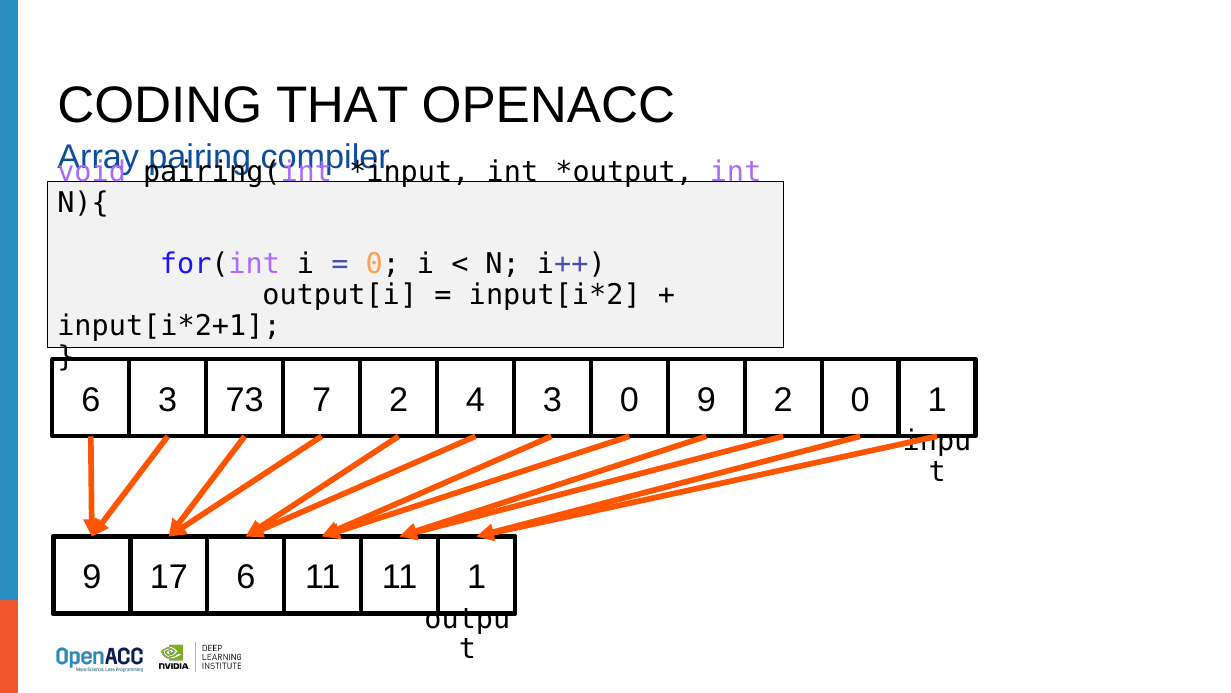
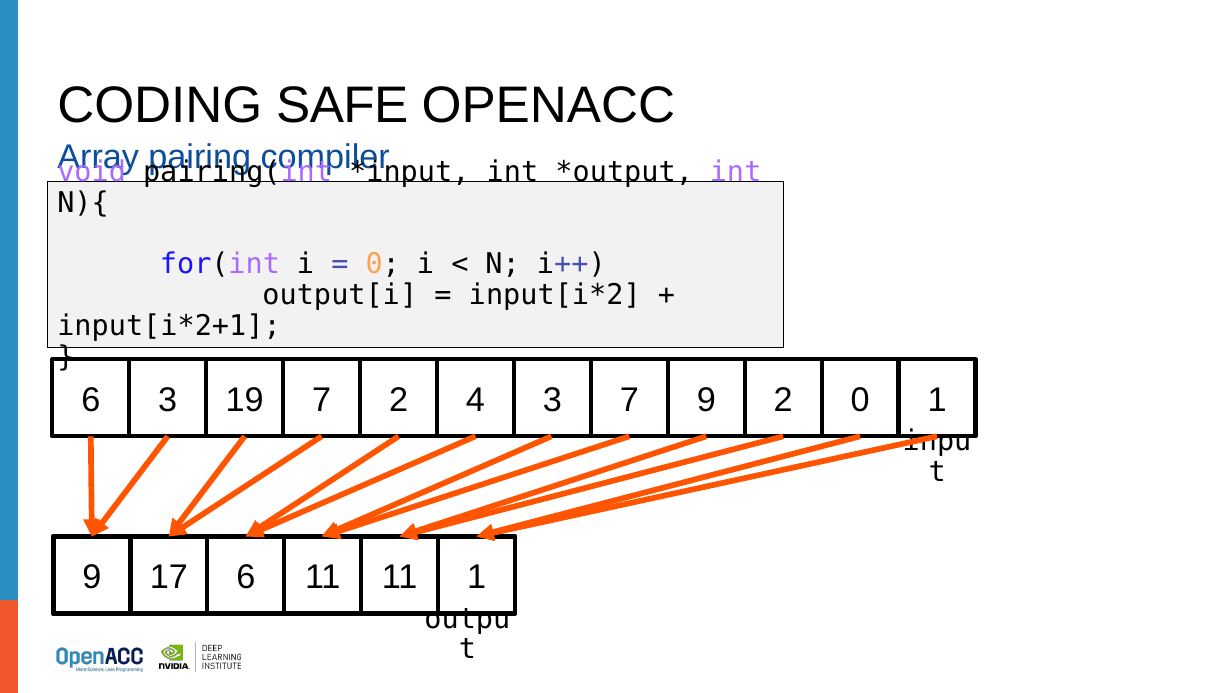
THAT: THAT -> SAFE (342, 106)
73: 73 -> 19 (245, 400)
3 0: 0 -> 7 (629, 400)
